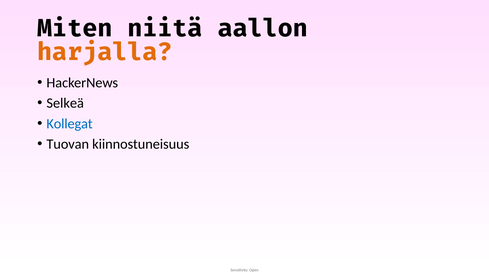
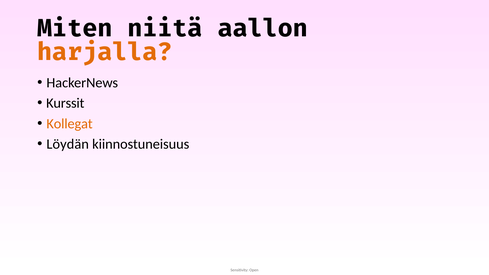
Selkeä: Selkeä -> Kurssit (65, 103)
Kollegat colour: blue -> orange (70, 124)
Tuovan: Tuovan -> Löydän (68, 144)
